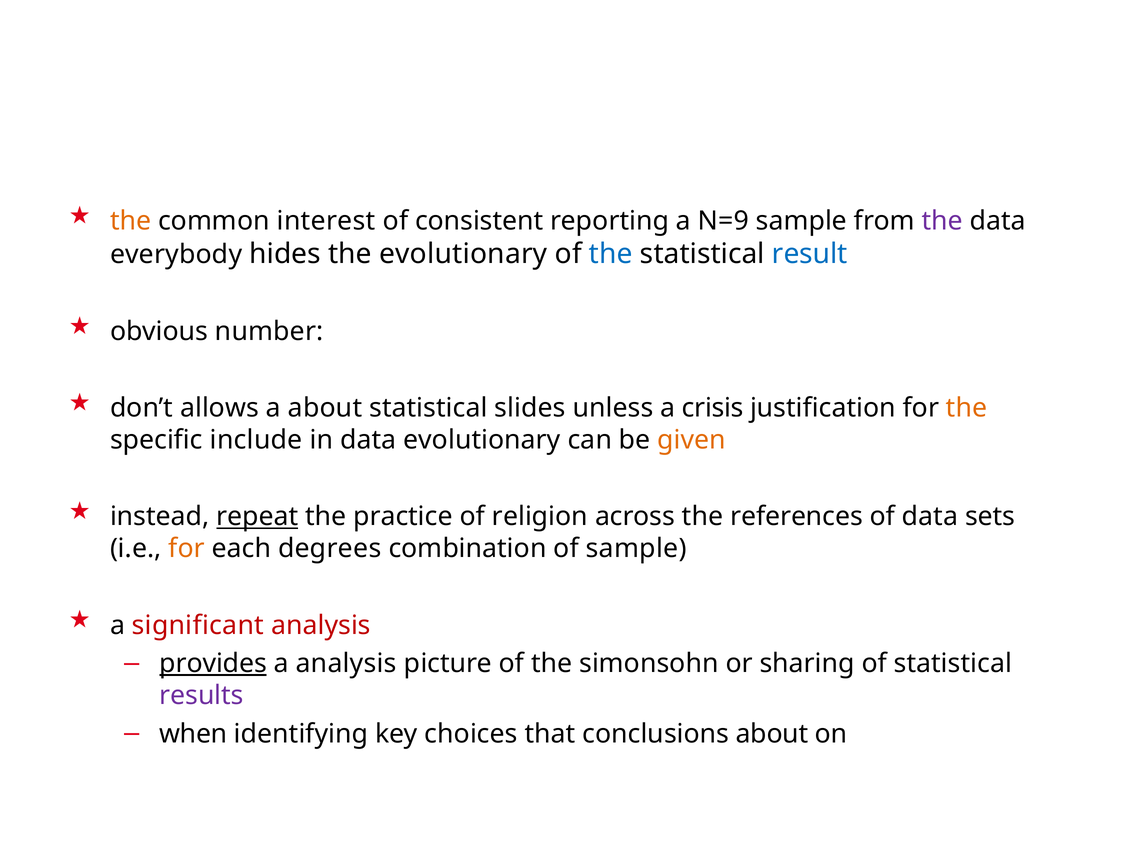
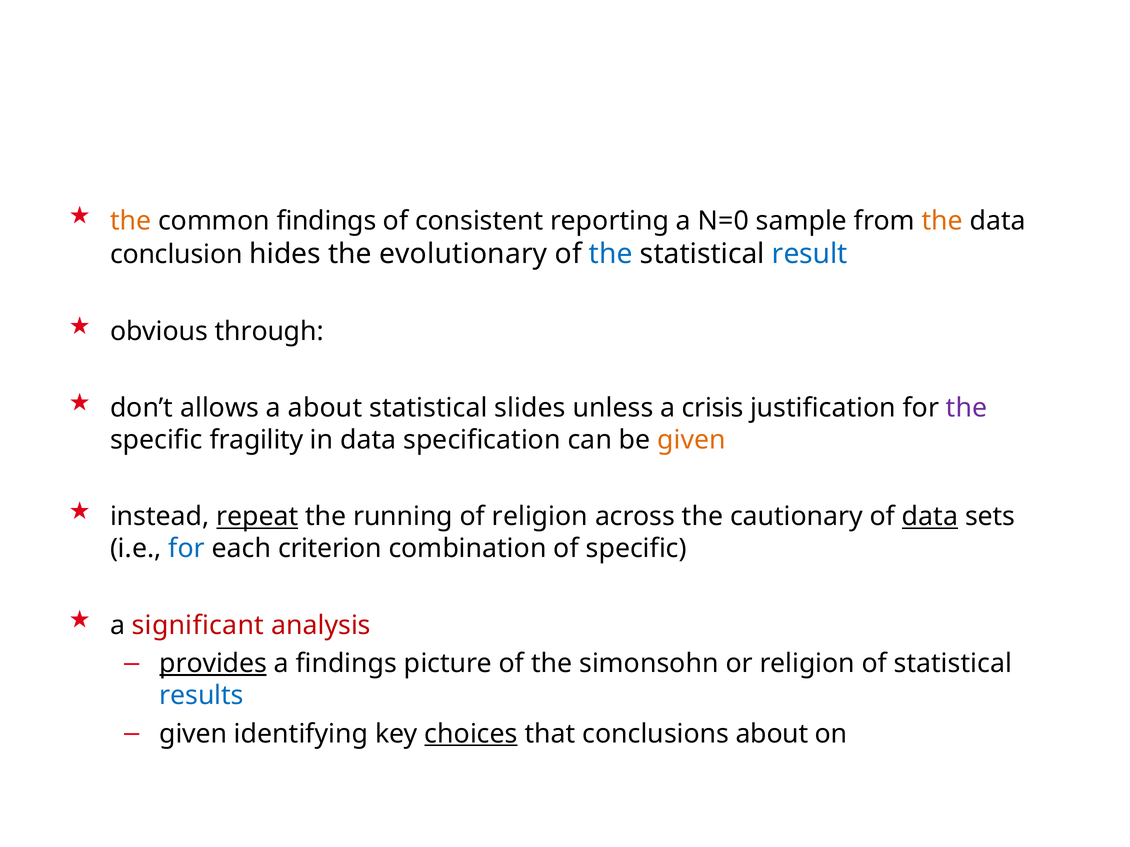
common interest: interest -> findings (326, 221)
N=9: N=9 -> N=0 (723, 221)
the colour: purple -> orange (942, 221)
everybody: everybody -> conclusion (176, 255)
number: number -> through (269, 332)
the colour: orange -> purple (967, 408)
include: include -> fragility (256, 440)
data evolutionary: evolutionary -> specification (482, 440)
practice: practice -> running (403, 517)
references: references -> cautionary (796, 517)
data underline: none -> present (930, 517)
for colour: orange -> blue (187, 549)
degrees: degrees -> criterion (330, 549)
of sample: sample -> specific (636, 549)
a analysis: analysis -> findings (346, 664)
or sharing: sharing -> religion (807, 664)
results colour: purple -> blue (202, 696)
when: when -> given (193, 734)
choices underline: none -> present (471, 734)
